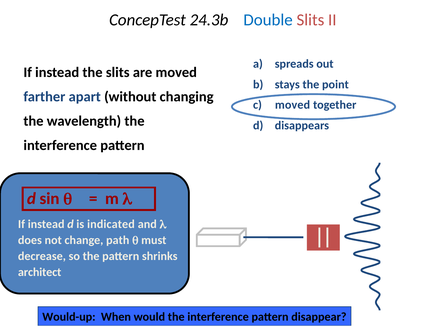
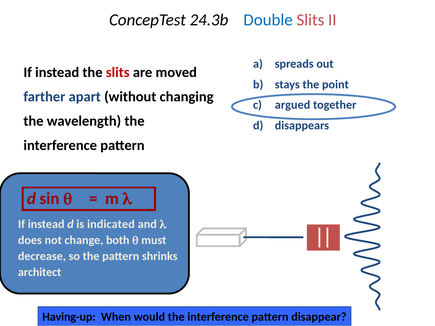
slits colour: black -> red (118, 72)
moved: moved -> argued (293, 105)
path: path -> both (118, 240)
Would-up: Would-up -> Having-up (69, 317)
